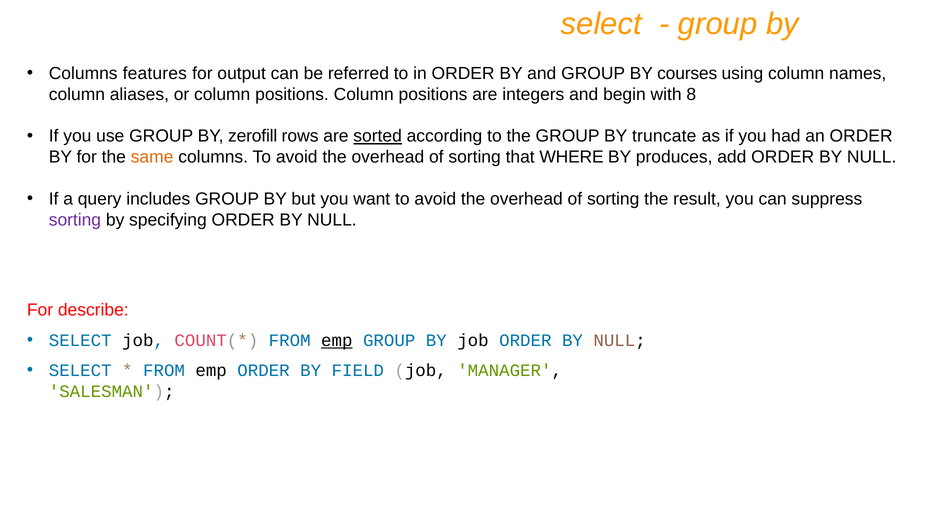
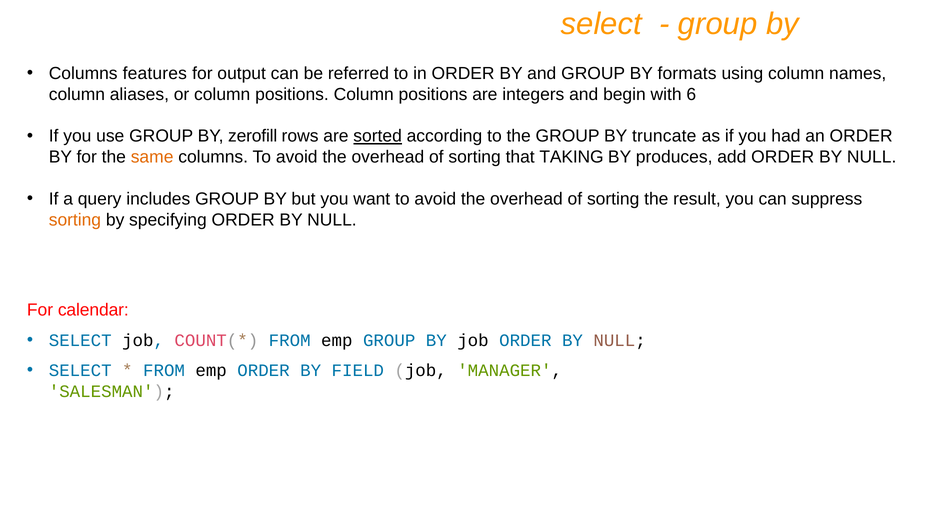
courses: courses -> formats (687, 73)
8: 8 -> 6 (691, 94)
WHERE: WHERE -> TAKING (572, 157)
sorting colour: purple -> orange (75, 220)
describe: describe -> calendar (93, 310)
emp underline: present -> none (337, 340)
